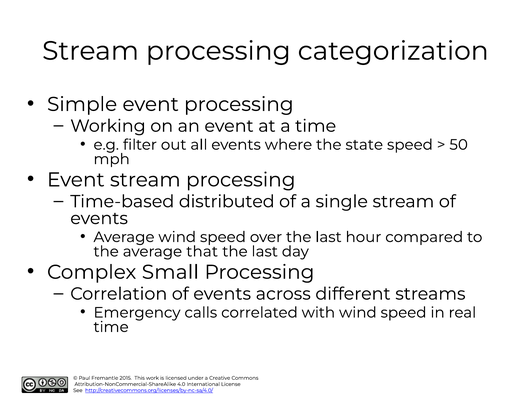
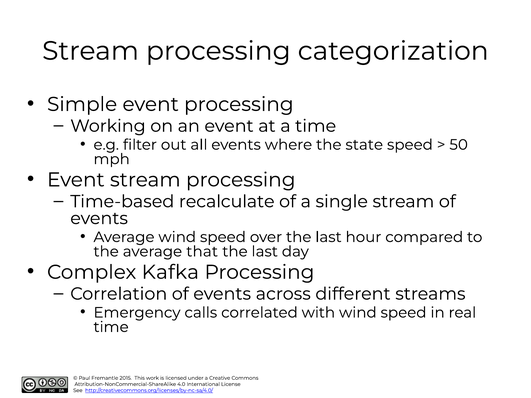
distributed: distributed -> recalculate (227, 202)
Small: Small -> Kafka (170, 272)
